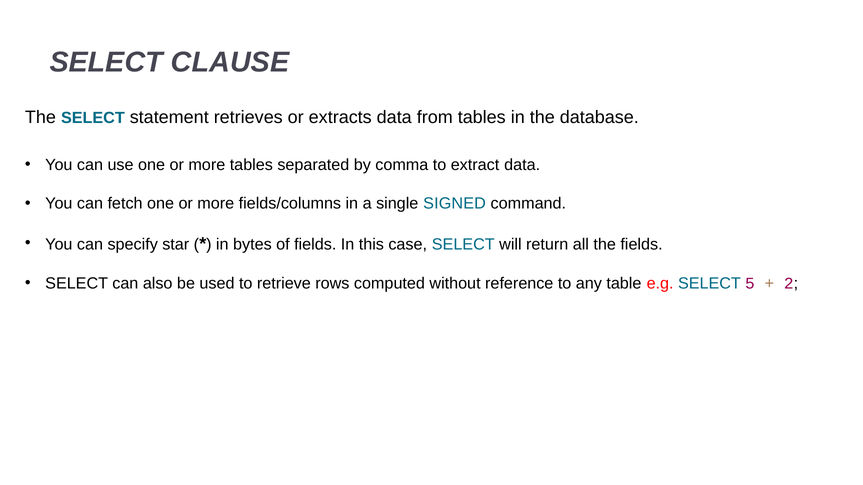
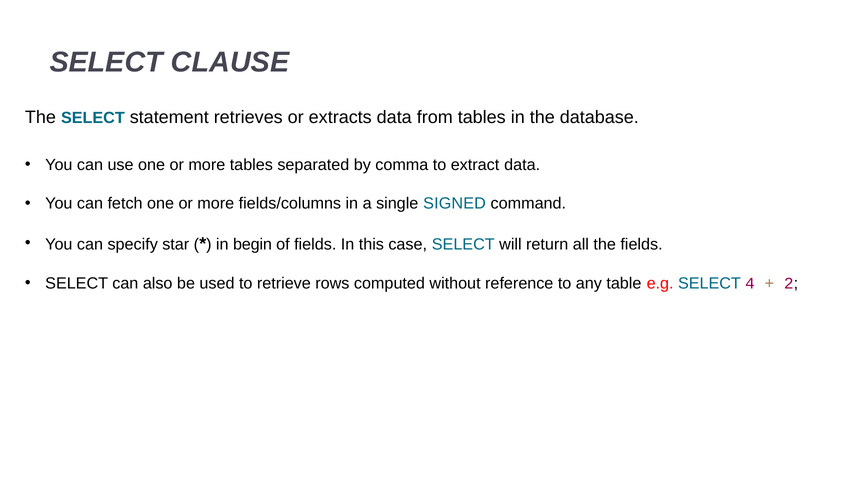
bytes: bytes -> begin (252, 244)
5: 5 -> 4 (750, 284)
